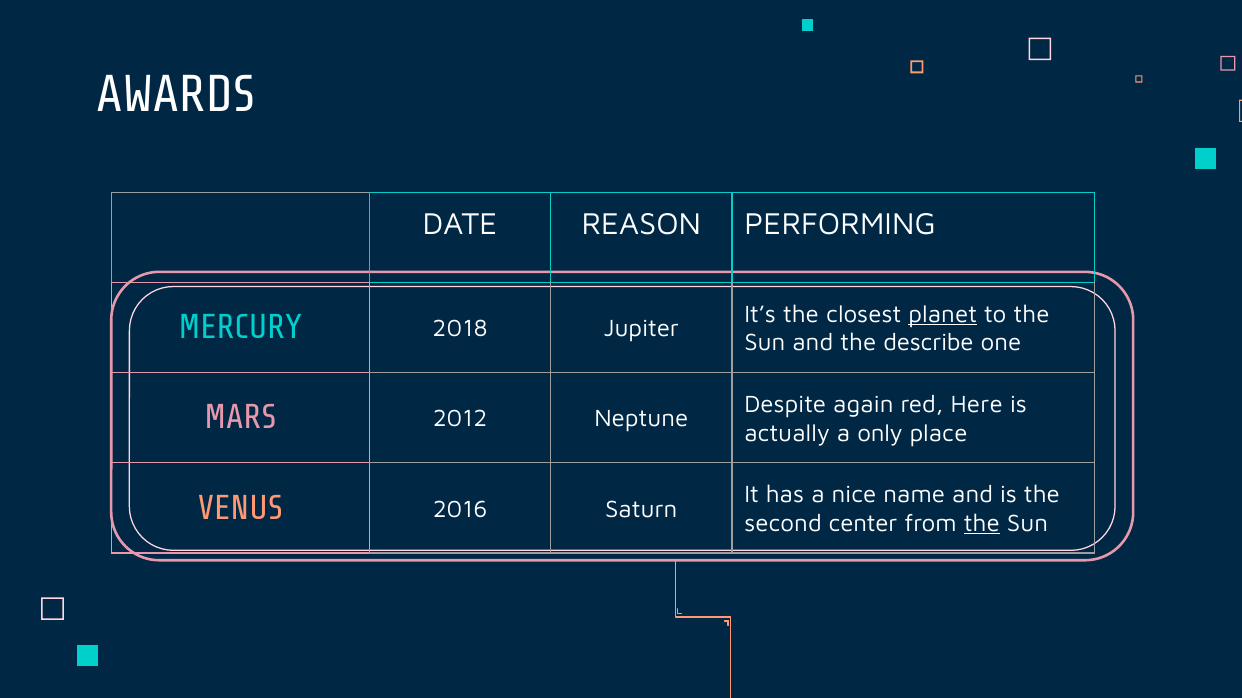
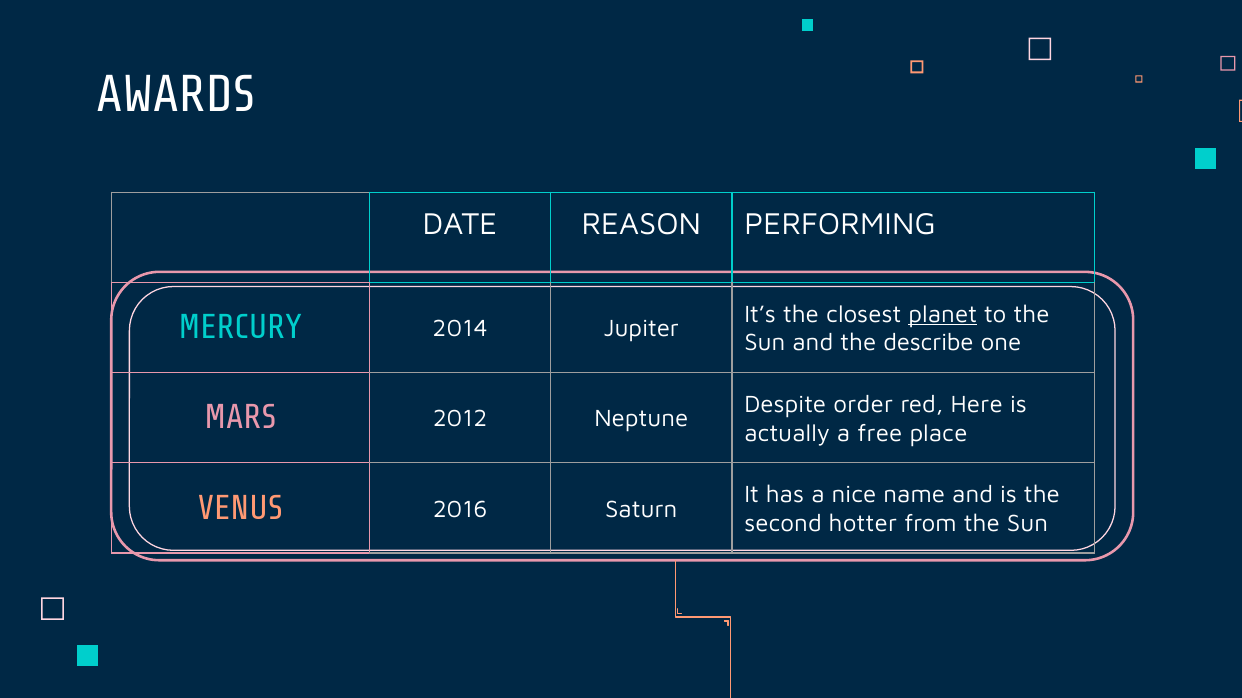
2018: 2018 -> 2014 (460, 329)
again: again -> order (863, 405)
only: only -> free (880, 433)
center: center -> hotter (863, 524)
the underline: present -> none (982, 524)
